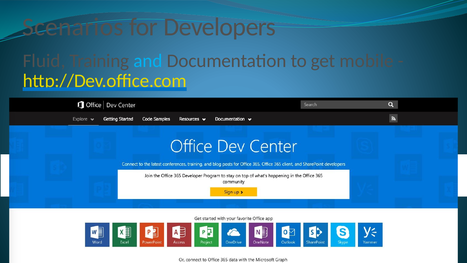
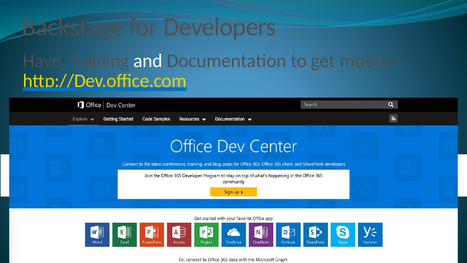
Scenarios: Scenarios -> Backstage (73, 27)
Fluid: Fluid -> Have (44, 61)
and colour: light blue -> white (148, 61)
